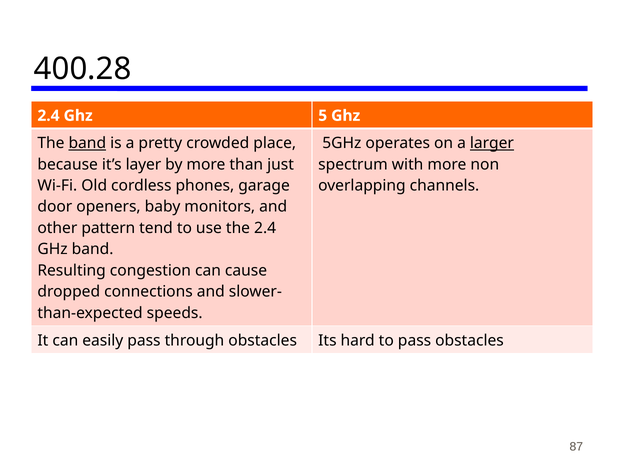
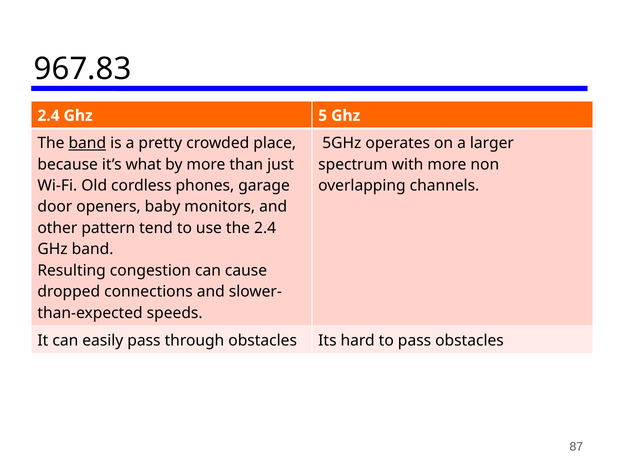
400.28: 400.28 -> 967.83 (83, 69)
larger underline: present -> none (492, 143)
layer: layer -> what (143, 164)
